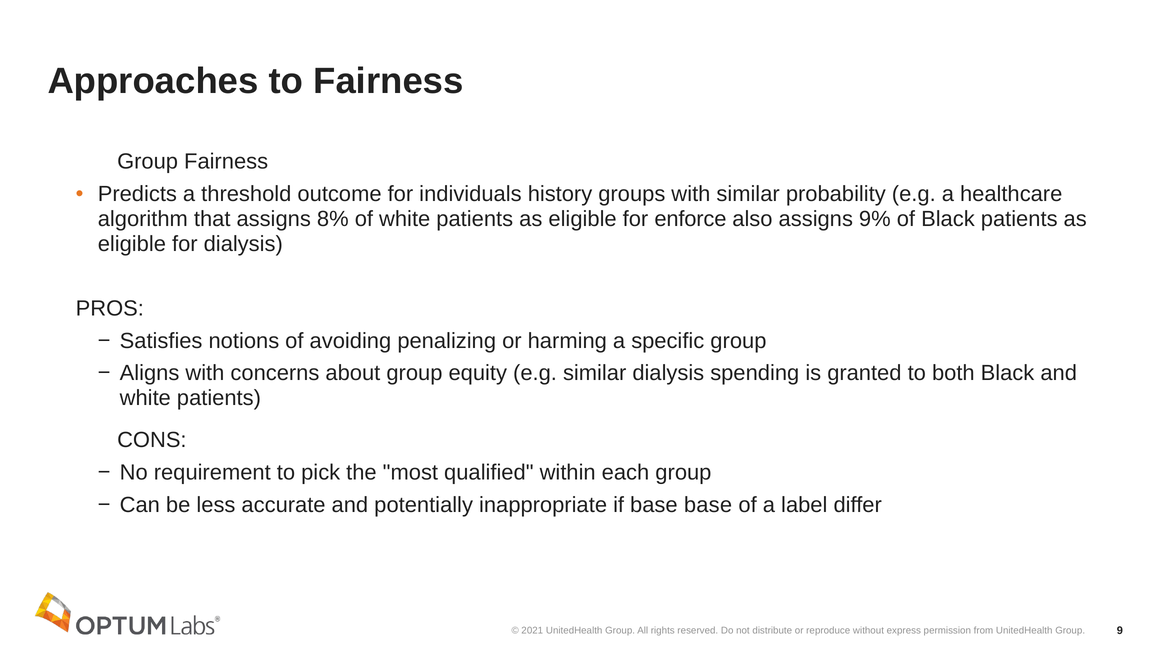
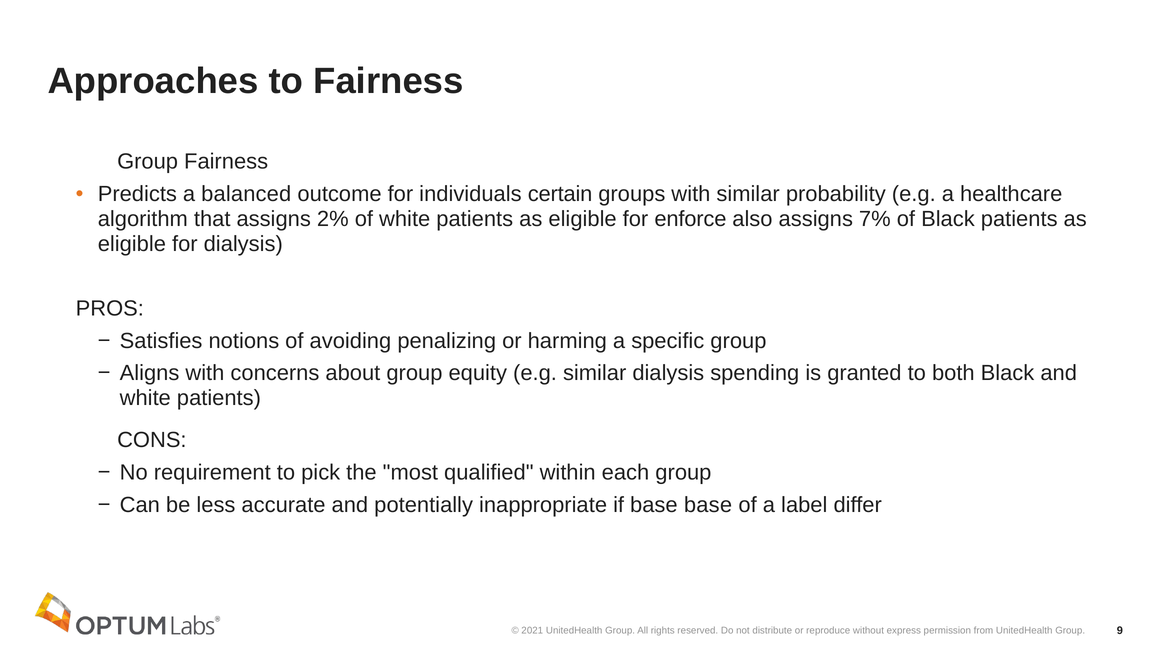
threshold: threshold -> balanced (246, 194)
history: history -> certain (560, 194)
8%: 8% -> 2% (333, 219)
9%: 9% -> 7% (875, 219)
